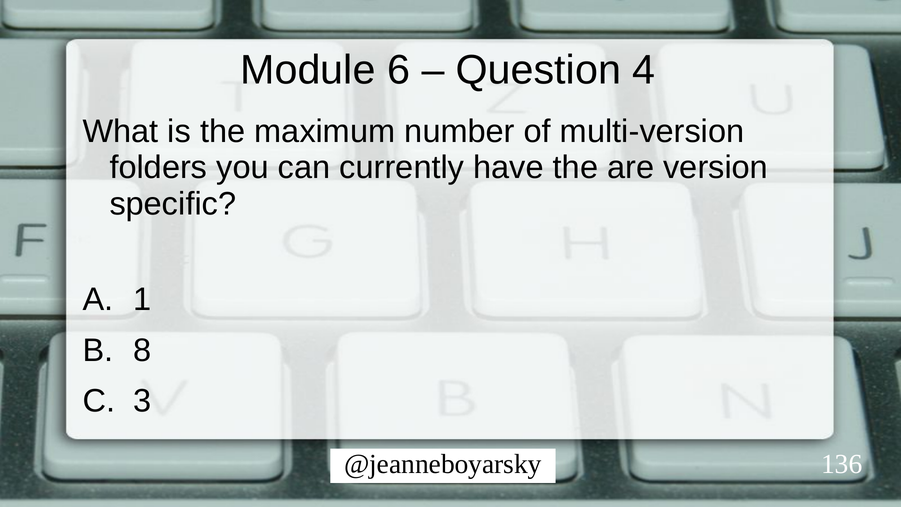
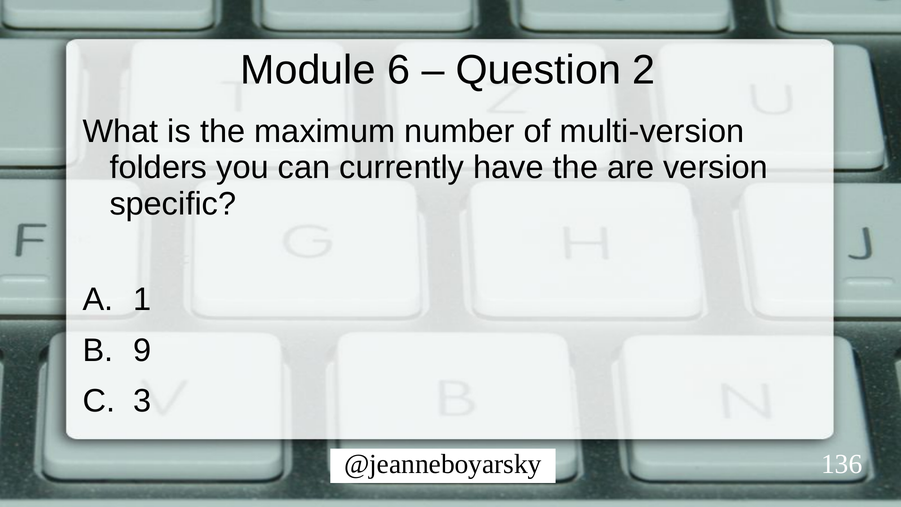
4: 4 -> 2 (644, 70)
8: 8 -> 9 (142, 350)
